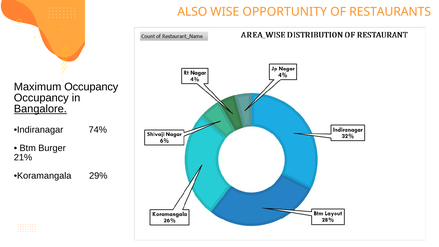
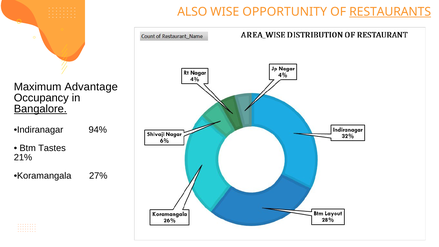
RESTAURANTS underline: none -> present (390, 12)
Maximum Occupancy: Occupancy -> Advantage (91, 87)
74%: 74% -> 94% (98, 130)
Burger: Burger -> Tastes (52, 148)
29%: 29% -> 27% (98, 176)
